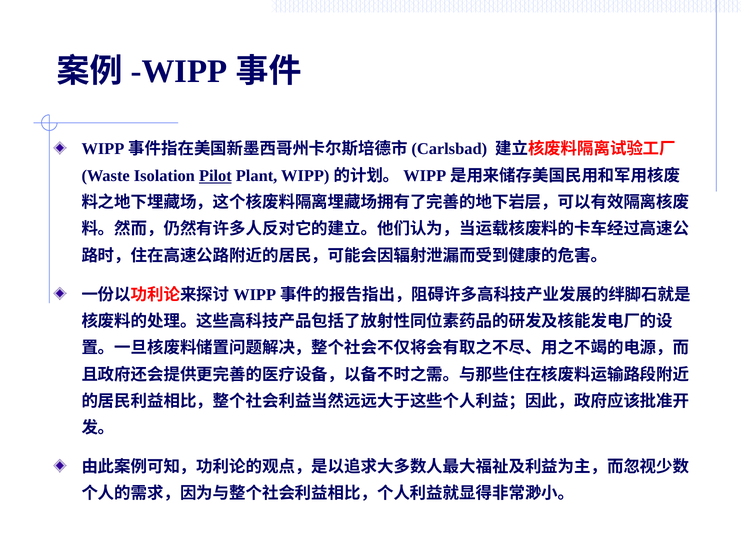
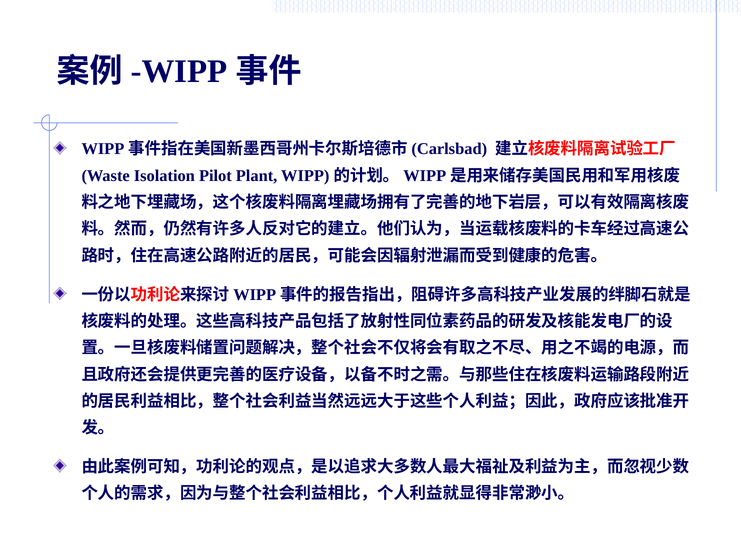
Pilot underline: present -> none (215, 176)
